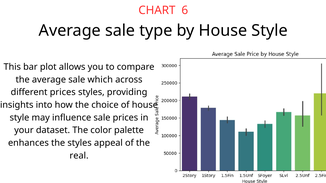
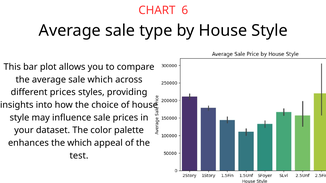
the styles: styles -> which (80, 143)
real: real -> test (79, 156)
